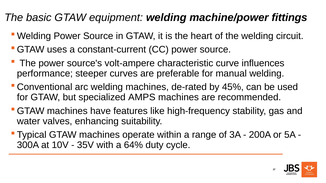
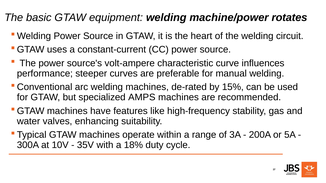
fittings: fittings -> rotates (289, 18)
45%: 45% -> 15% (233, 87)
64%: 64% -> 18% (133, 145)
